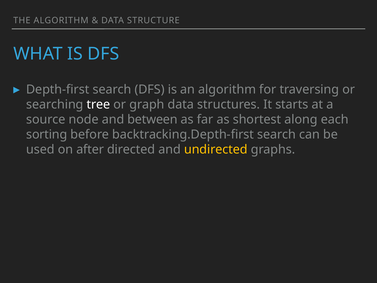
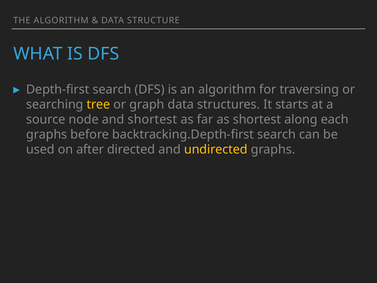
tree colour: white -> yellow (98, 104)
and between: between -> shortest (152, 119)
sorting: sorting -> graphs (47, 134)
